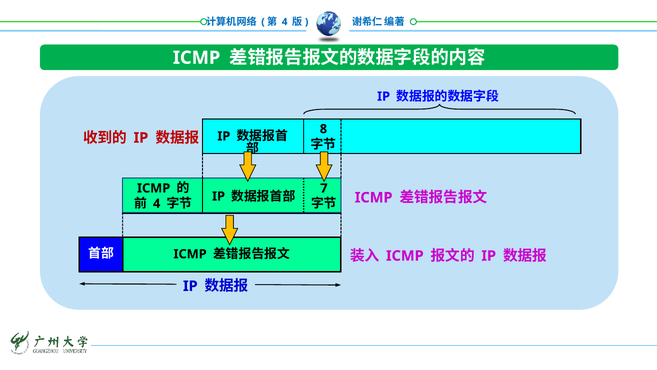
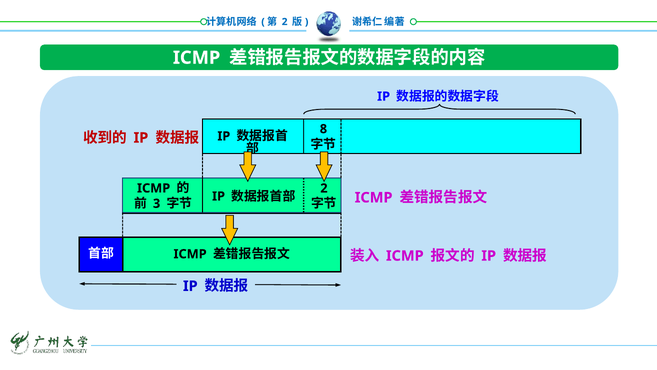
4: 4 -> 2 (285, 22)
7: 7 -> 2 (324, 188)
4: 4 -> 3 (157, 203)
